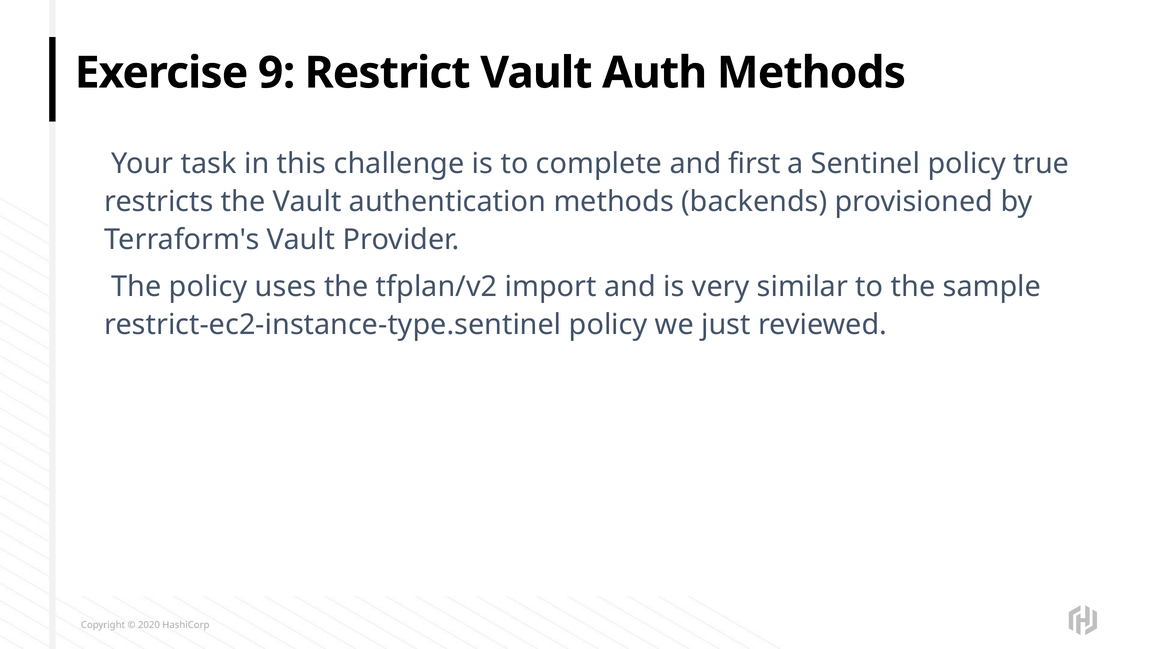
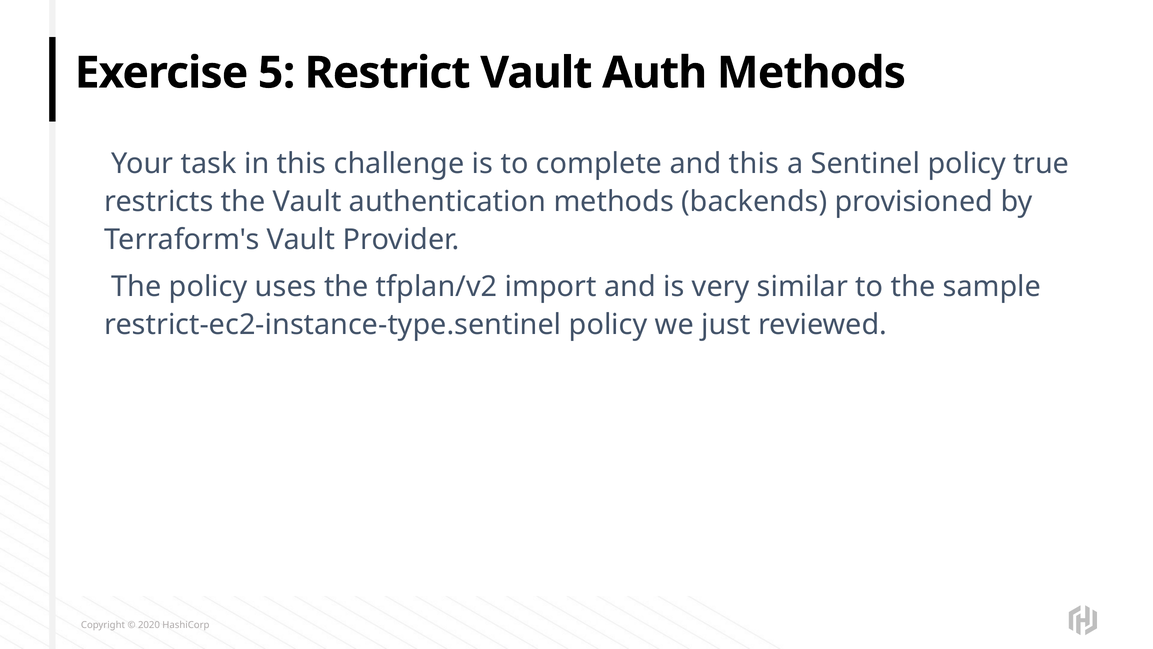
9: 9 -> 5 (277, 73)
and first: first -> this (754, 163)
